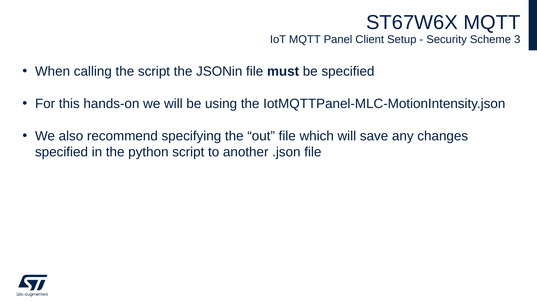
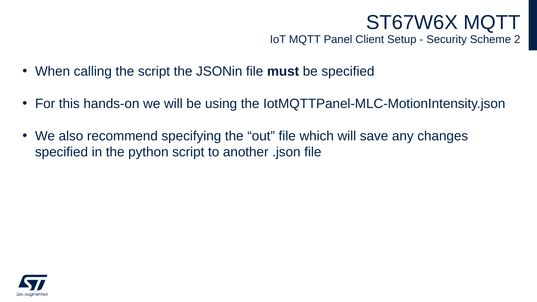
3: 3 -> 2 (517, 40)
